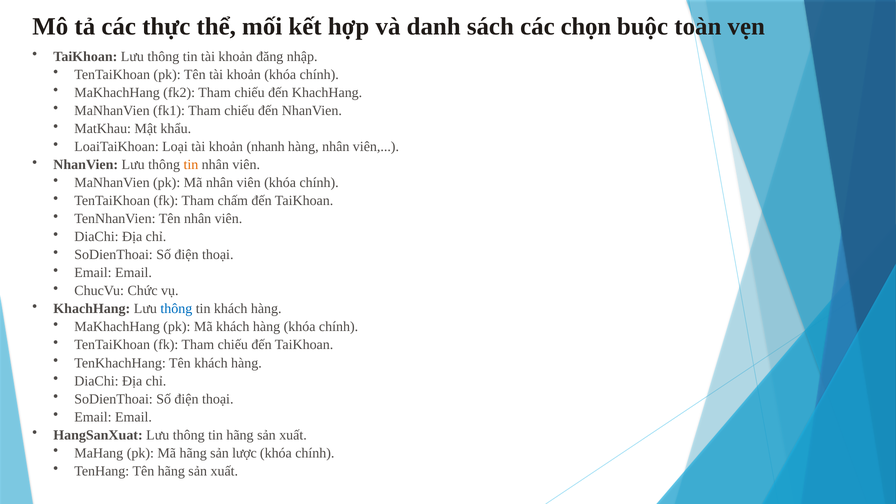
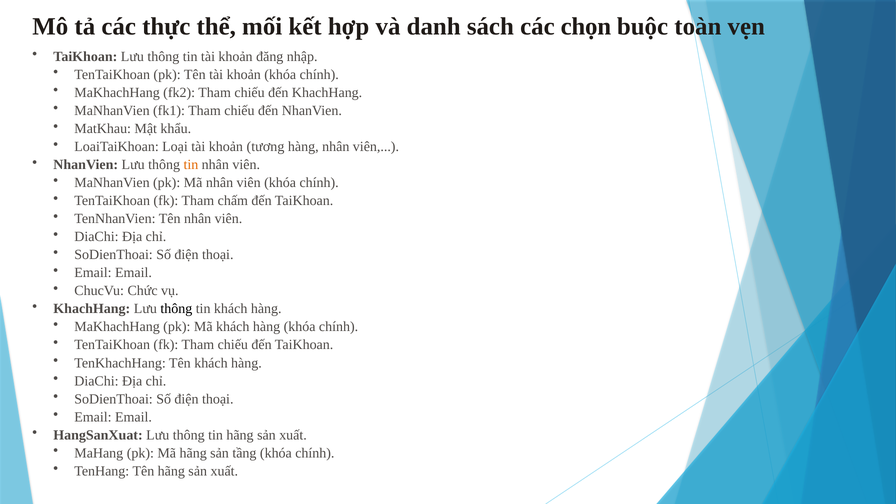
nhanh: nhanh -> tương (265, 147)
thông colour: blue -> black (176, 309)
lược: lược -> tầng (244, 453)
